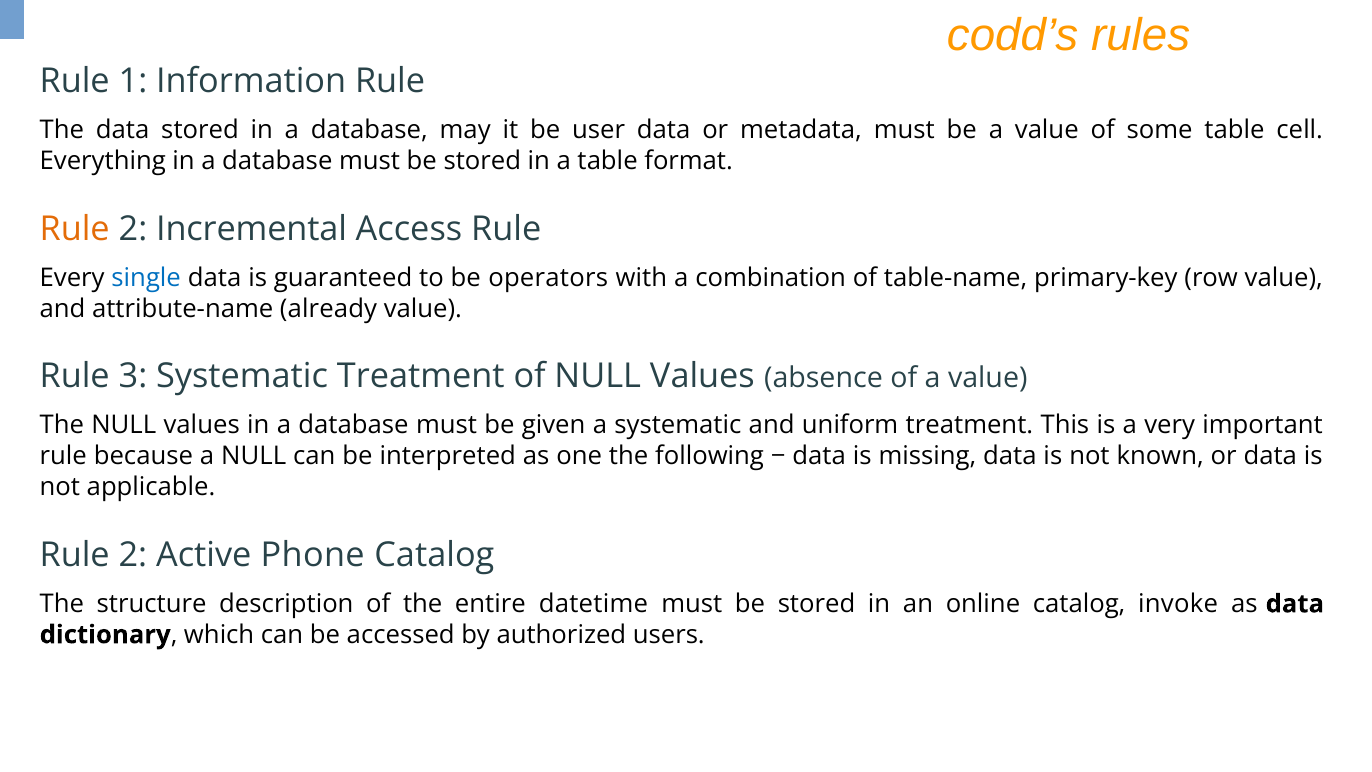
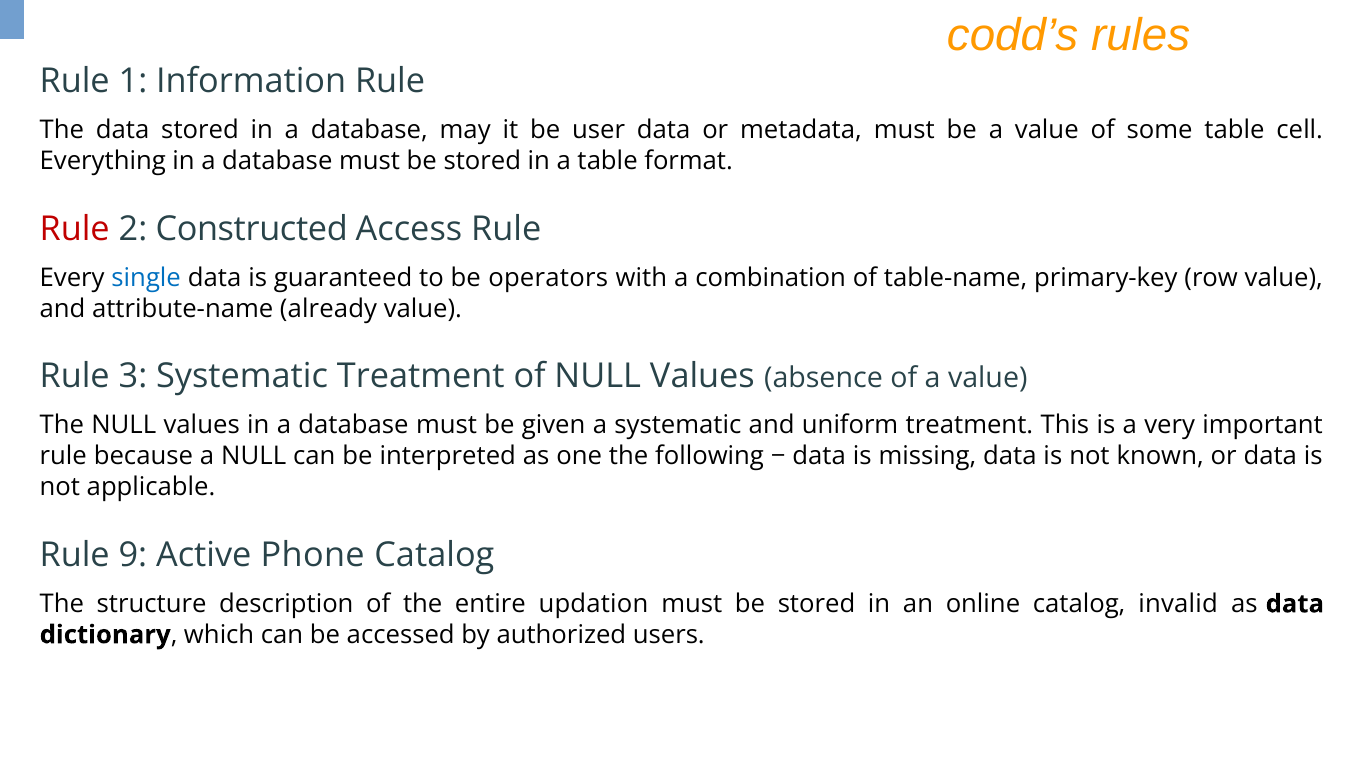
Rule colour: orange -> red (75, 229)
Incremental: Incremental -> Constructed (252, 229)
2: 2 -> 9 (133, 555)
datetime: datetime -> updation (593, 604)
invoke: invoke -> invalid (1178, 604)
